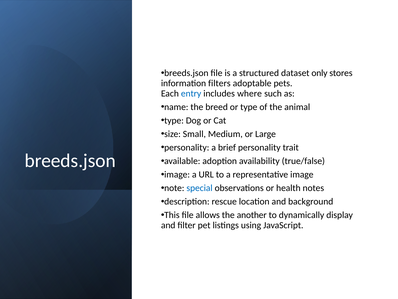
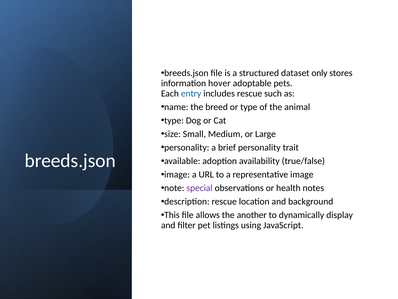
filters: filters -> hover (219, 83)
includes where: where -> rescue (250, 93)
special colour: blue -> purple (200, 188)
